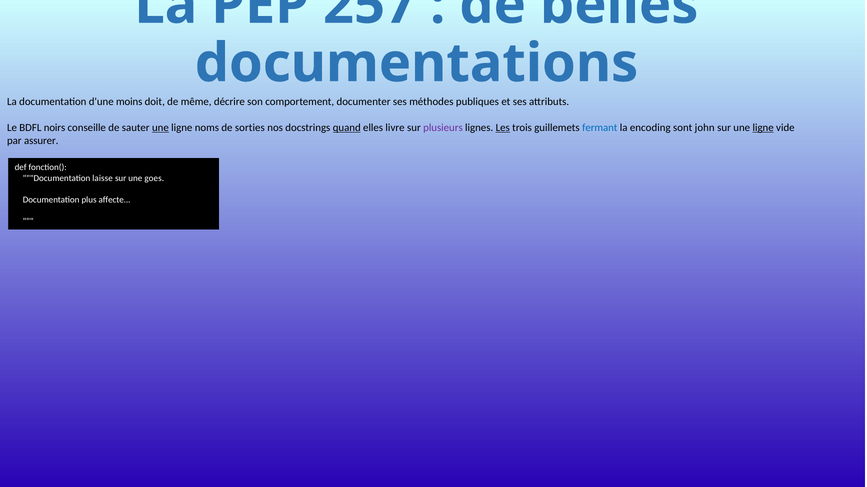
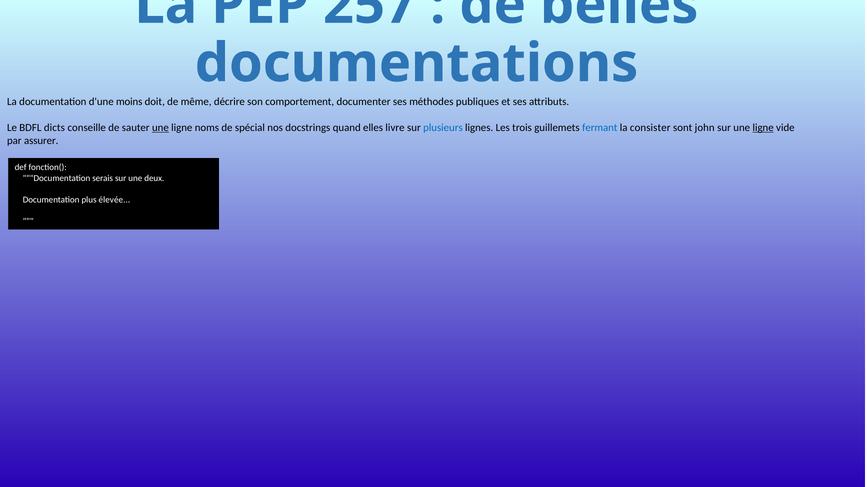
noirs: noirs -> dicts (54, 128)
sorties: sorties -> spécial (250, 128)
quand underline: present -> none (347, 128)
plusieurs colour: purple -> blue (443, 128)
Les underline: present -> none (503, 128)
encoding: encoding -> consister (650, 128)
laisse: laisse -> serais (103, 178)
goes: goes -> deux (154, 178)
affecte: affecte -> élevée (114, 200)
